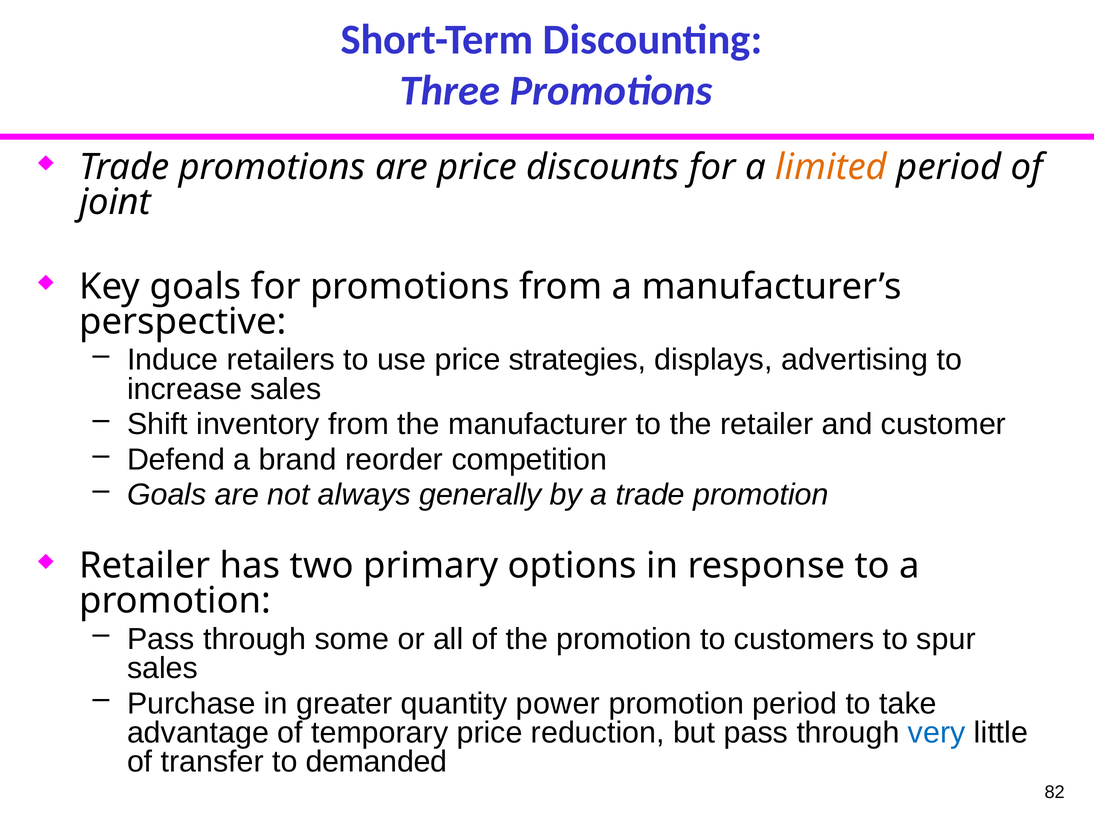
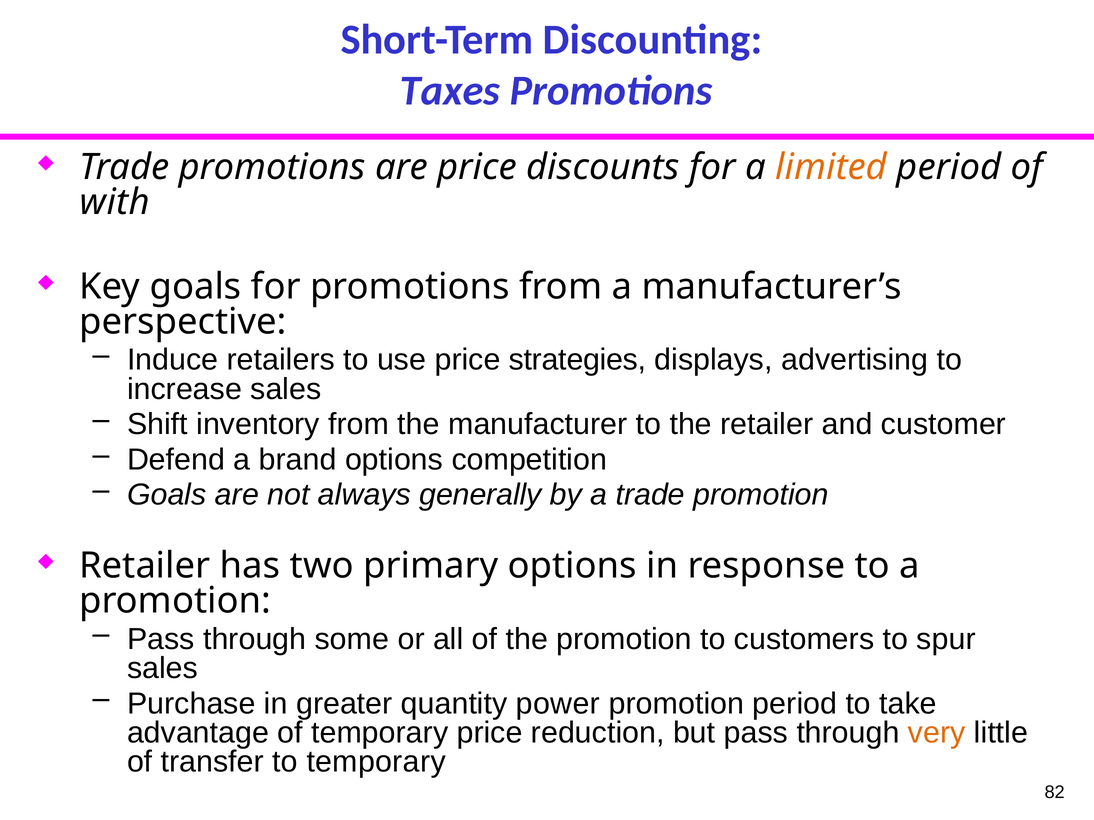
Three: Three -> Taxes (450, 91)
joint: joint -> with (115, 202)
brand reorder: reorder -> options (394, 460)
very colour: blue -> orange (937, 733)
to demanded: demanded -> temporary (376, 762)
